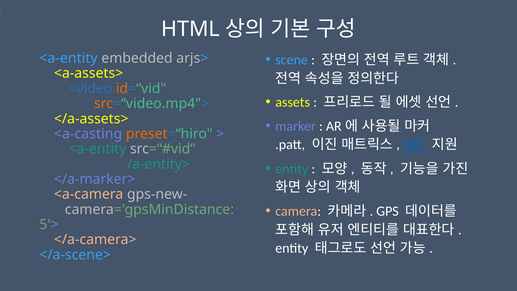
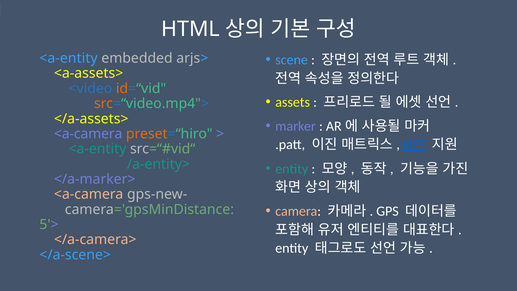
<a-casting: <a-casting -> <a-camera (88, 134)
